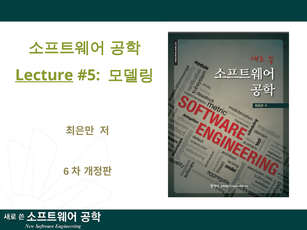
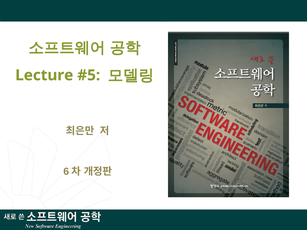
Lecture underline: present -> none (44, 75)
